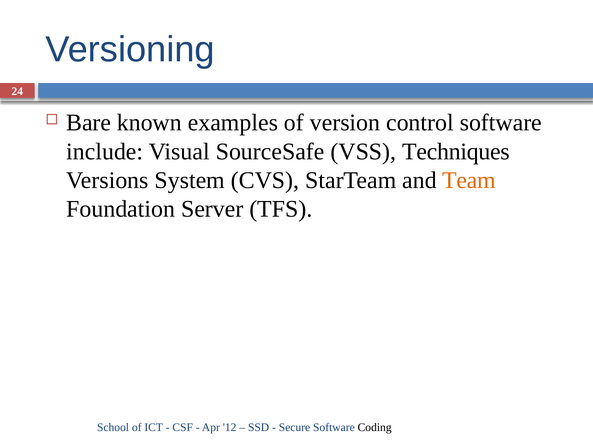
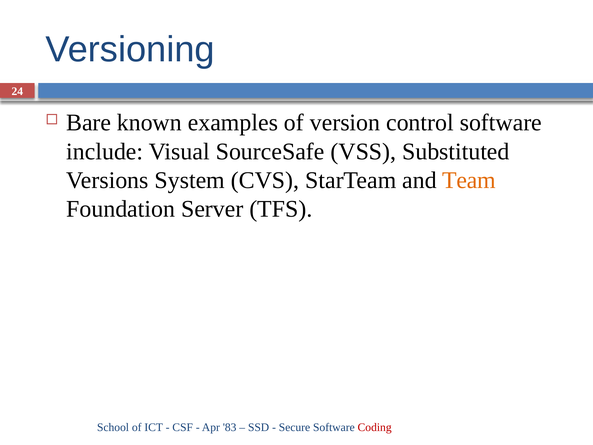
Techniques: Techniques -> Substituted (456, 151)
12: 12 -> 83 (230, 427)
Coding colour: black -> red (375, 427)
